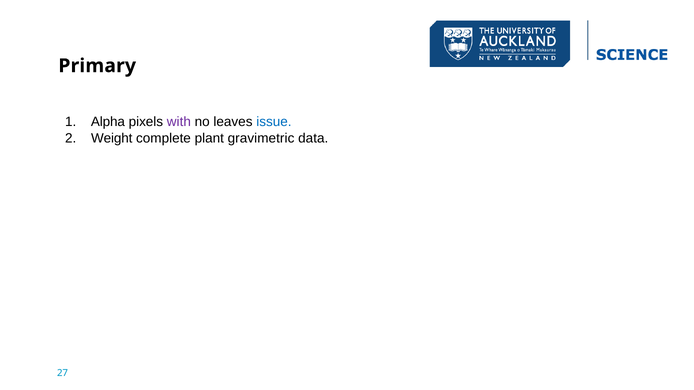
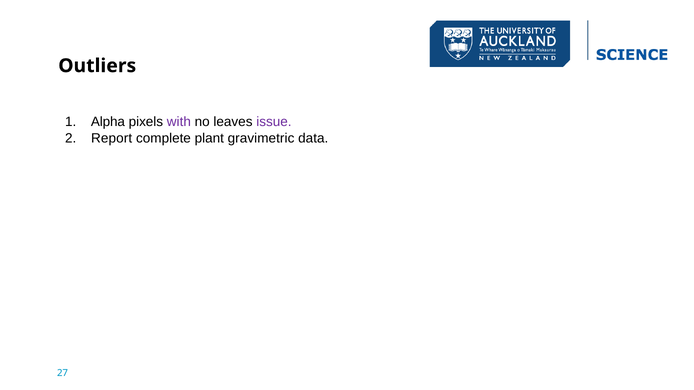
Primary: Primary -> Outliers (97, 66)
issue colour: blue -> purple (274, 122)
Weight: Weight -> Report (112, 138)
